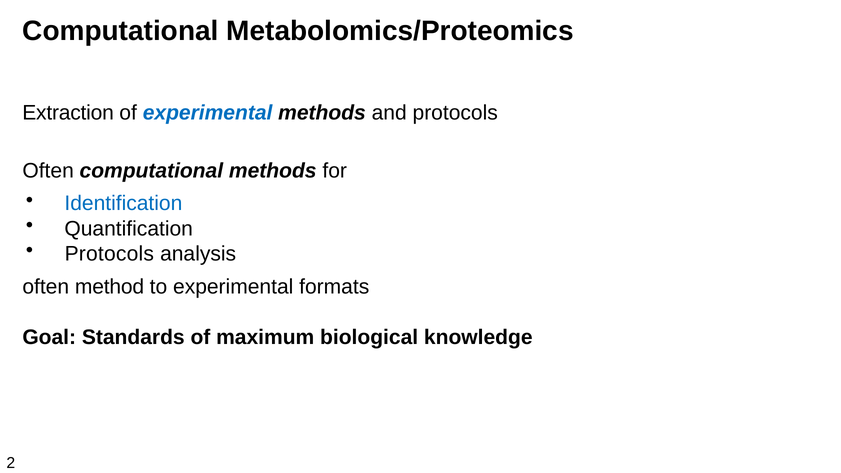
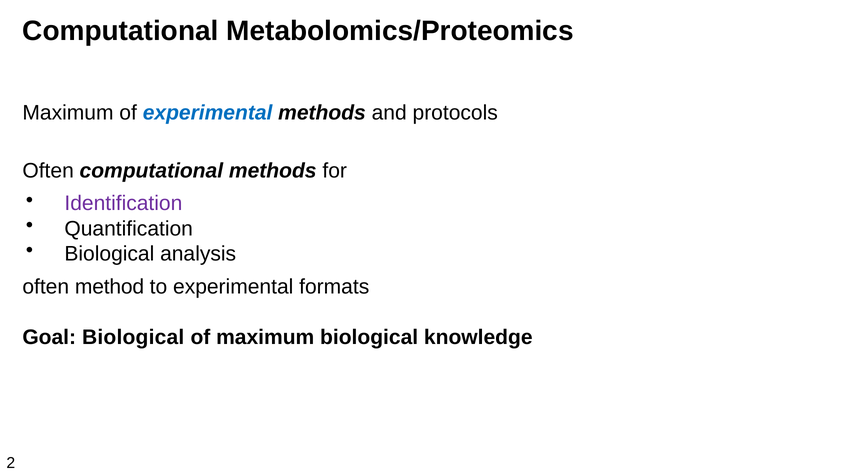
Extraction: Extraction -> Maximum (68, 113)
Identification colour: blue -> purple (123, 204)
Protocols: Protocols -> Biological (109, 254)
Goal Standards: Standards -> Biological (133, 337)
